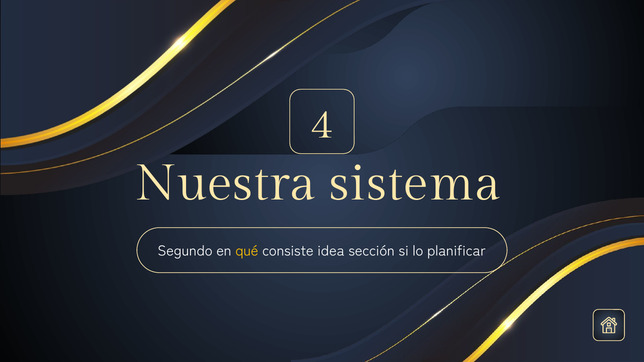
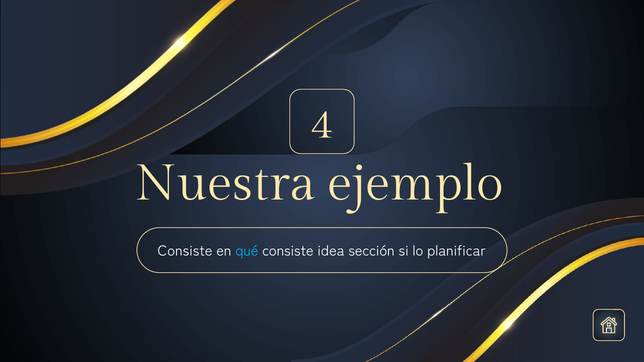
sistema: sistema -> ejemplo (416, 183)
Segundo: Segundo -> Consiste (185, 251)
qué colour: yellow -> light blue (247, 251)
